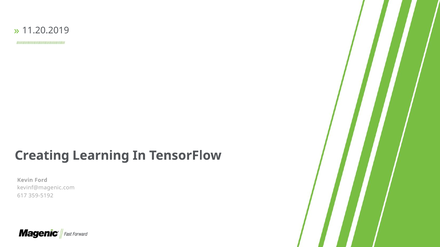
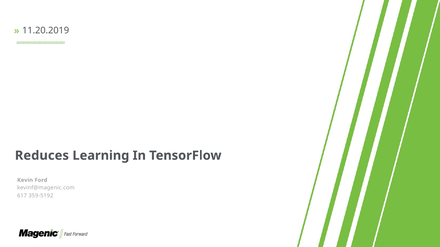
Creating: Creating -> Reduces (42, 156)
